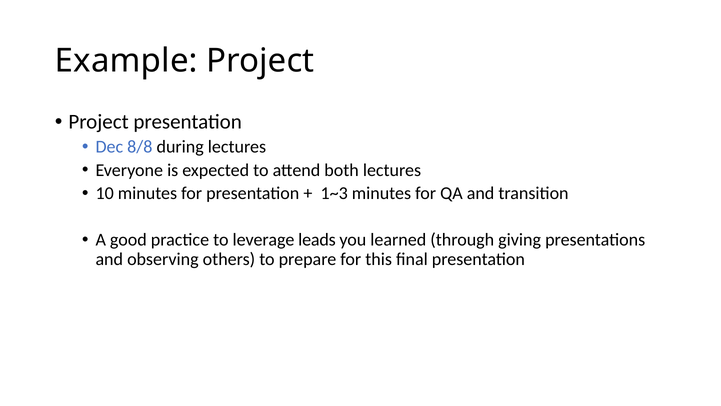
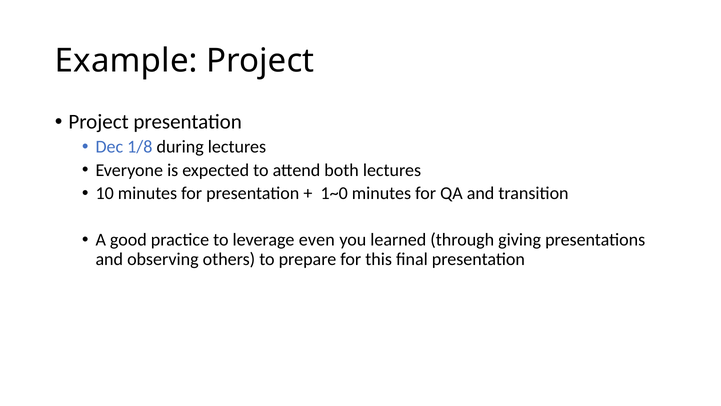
8/8: 8/8 -> 1/8 (140, 147)
1~3: 1~3 -> 1~0 (334, 193)
leads: leads -> even (317, 240)
